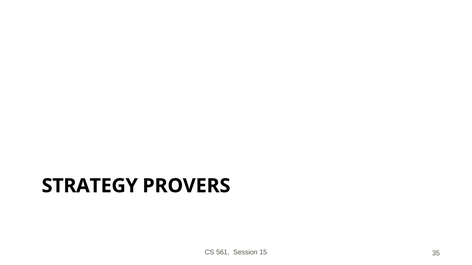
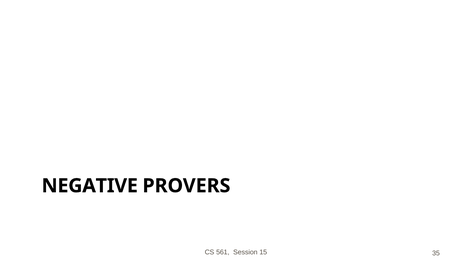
STRATEGY: STRATEGY -> NEGATIVE (90, 186)
